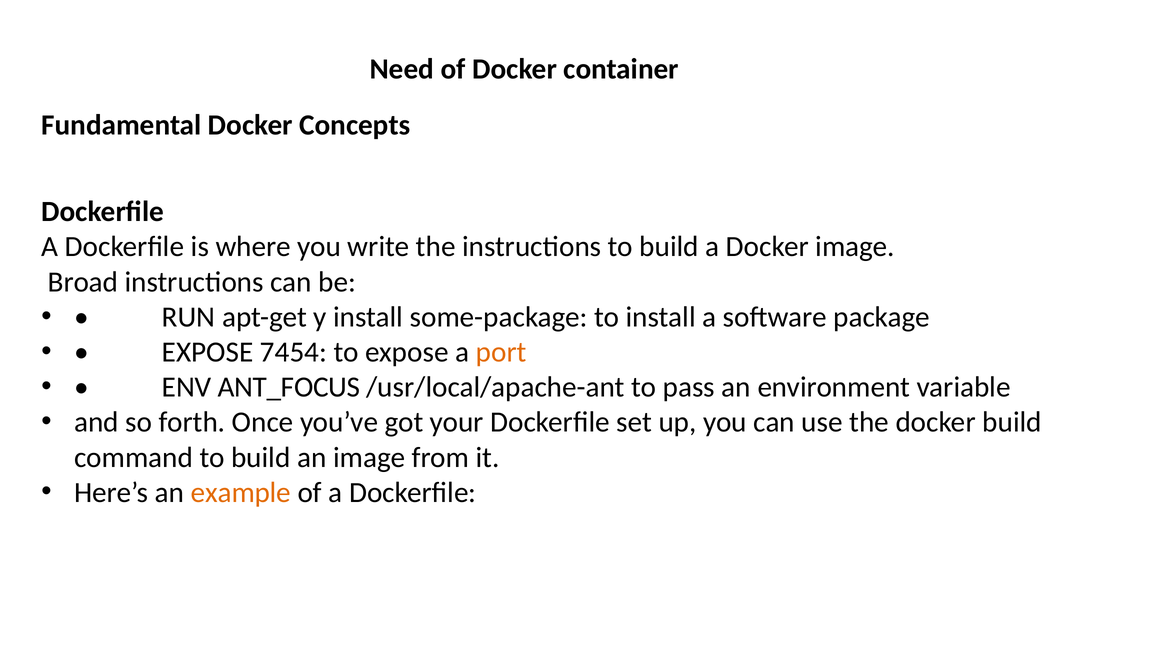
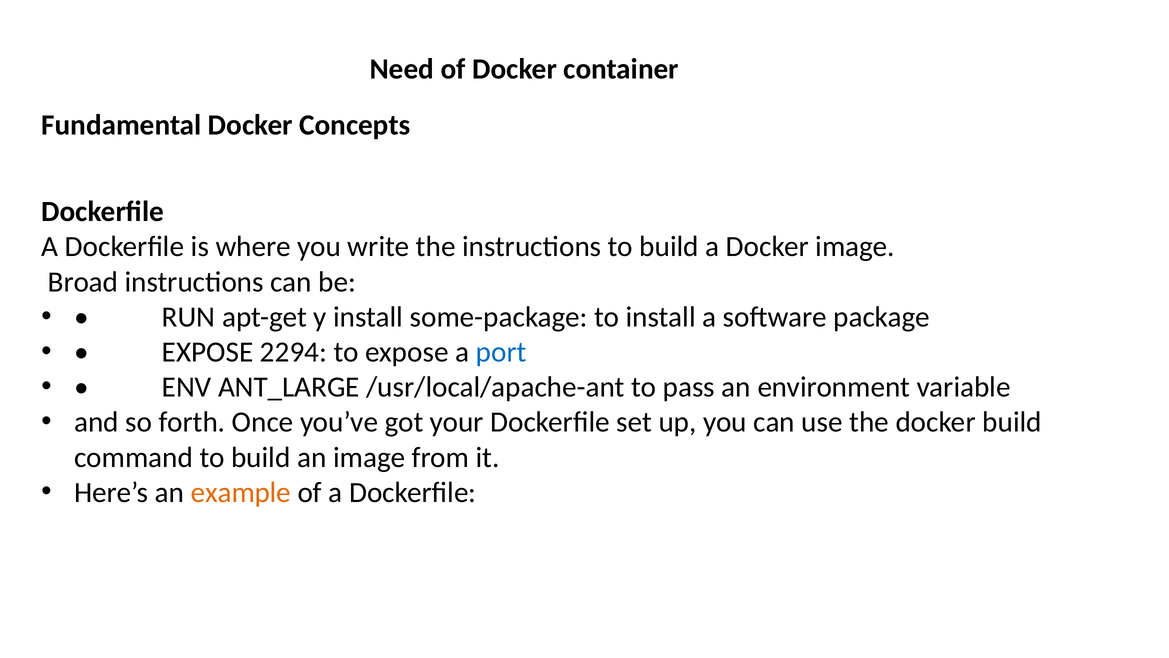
7454: 7454 -> 2294 (293, 352)
port colour: orange -> blue (501, 352)
ANT_FOCUS: ANT_FOCUS -> ANT_LARGE (289, 387)
